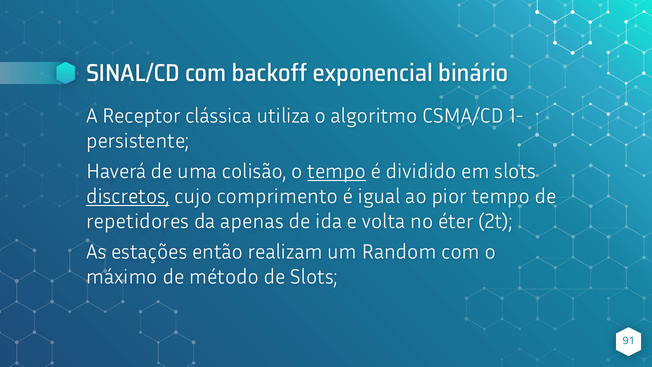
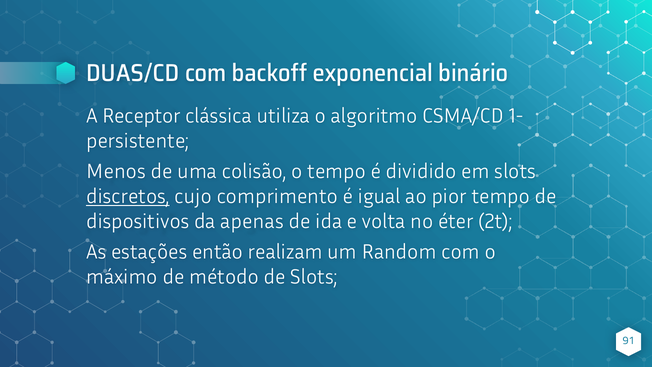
SINAL/CD: SINAL/CD -> DUAS/CD (133, 73)
Haverá: Haverá -> Menos (116, 171)
tempo underline: present -> none (337, 171)
repetidores: repetidores -> dispositivos (138, 221)
